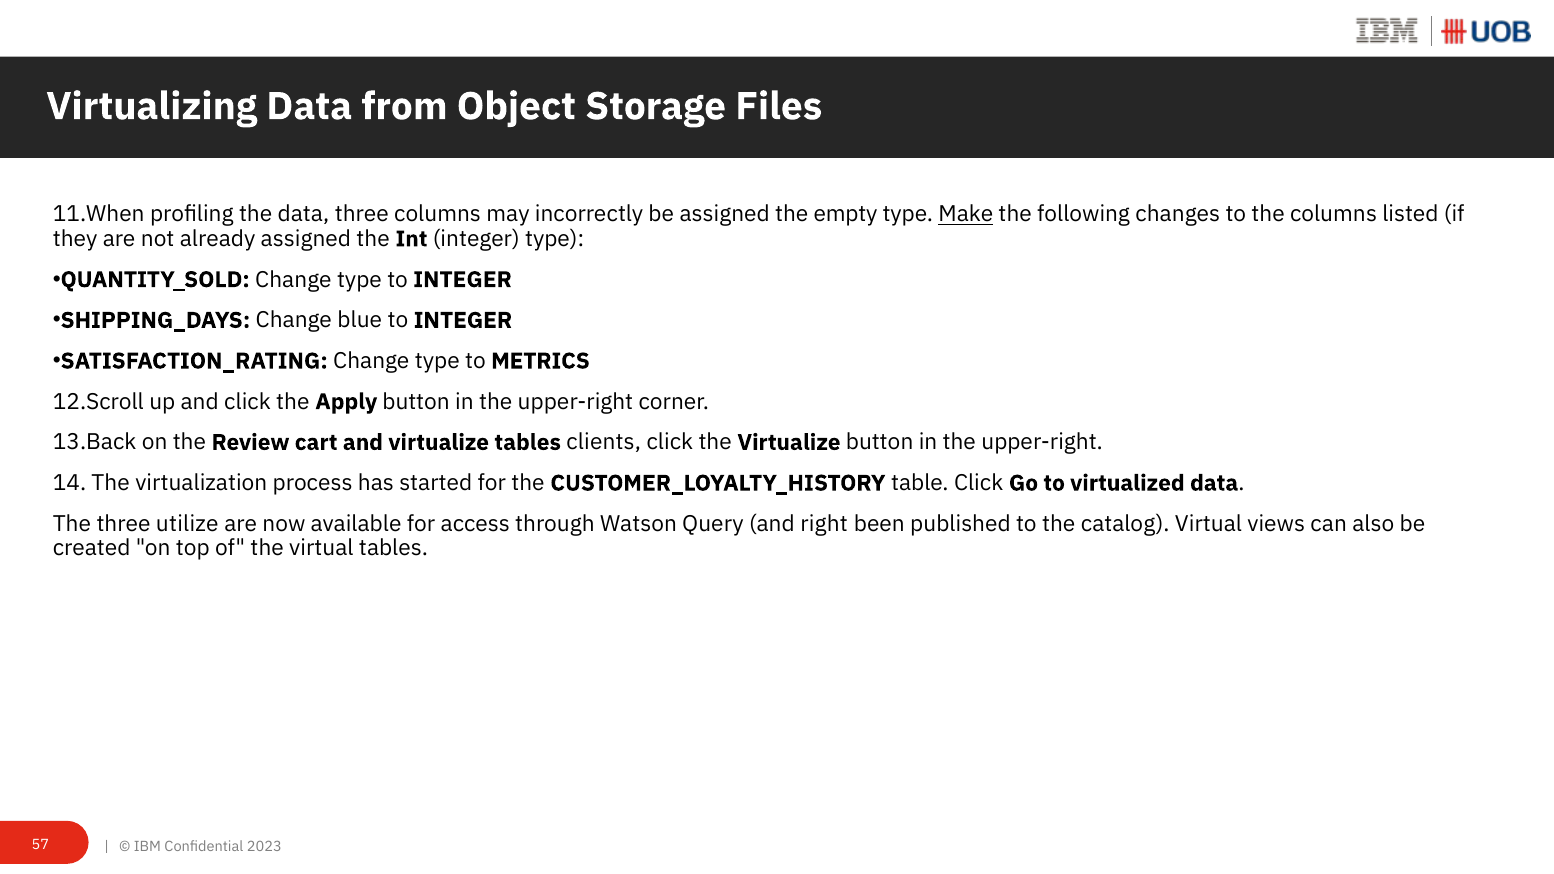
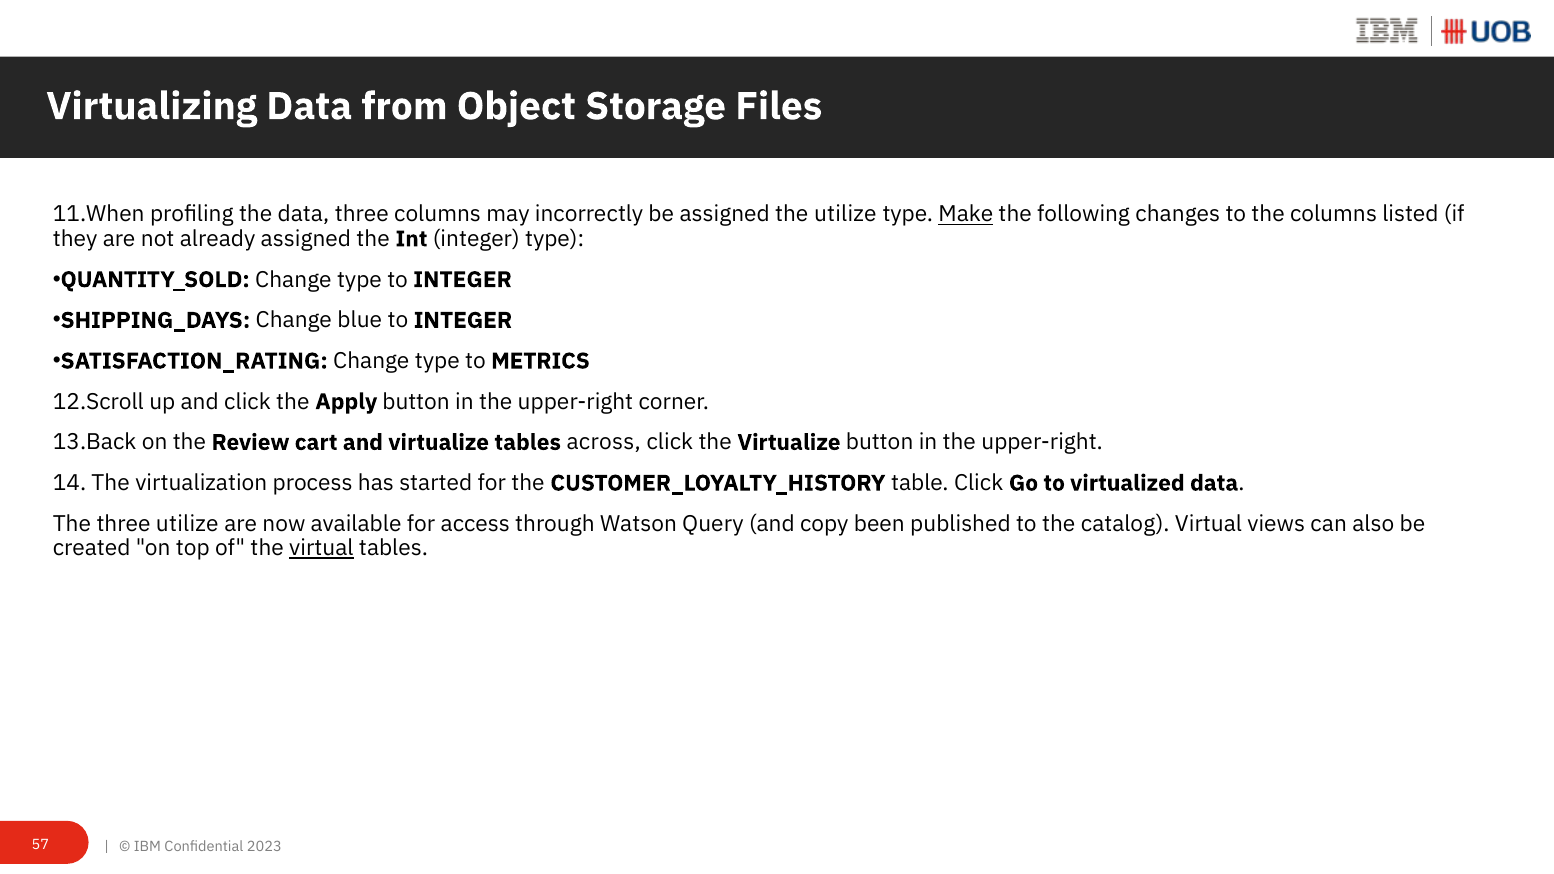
the empty: empty -> utilize (845, 214)
clients: clients -> across (604, 442)
right: right -> copy (824, 524)
virtual underline: none -> present (321, 548)
